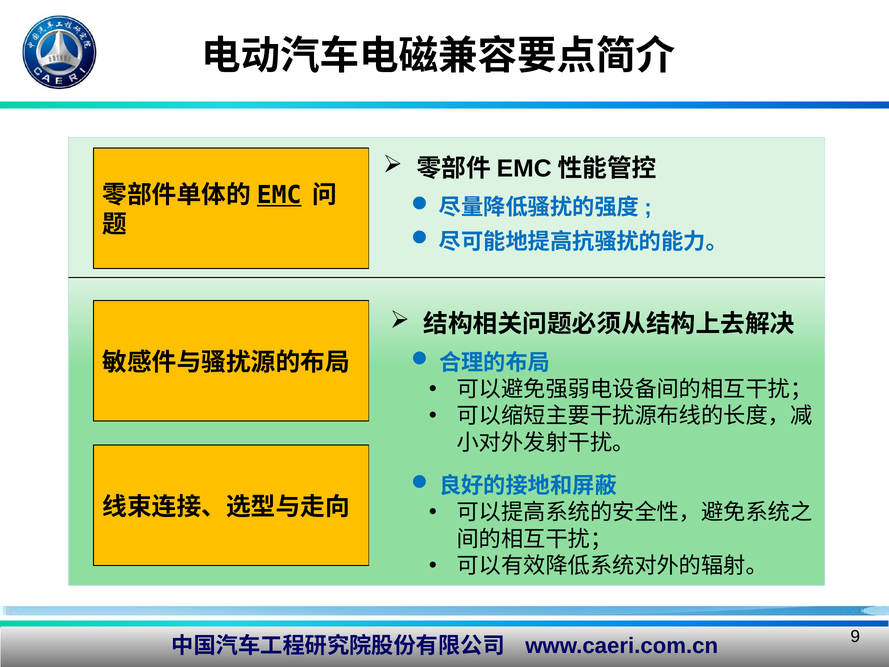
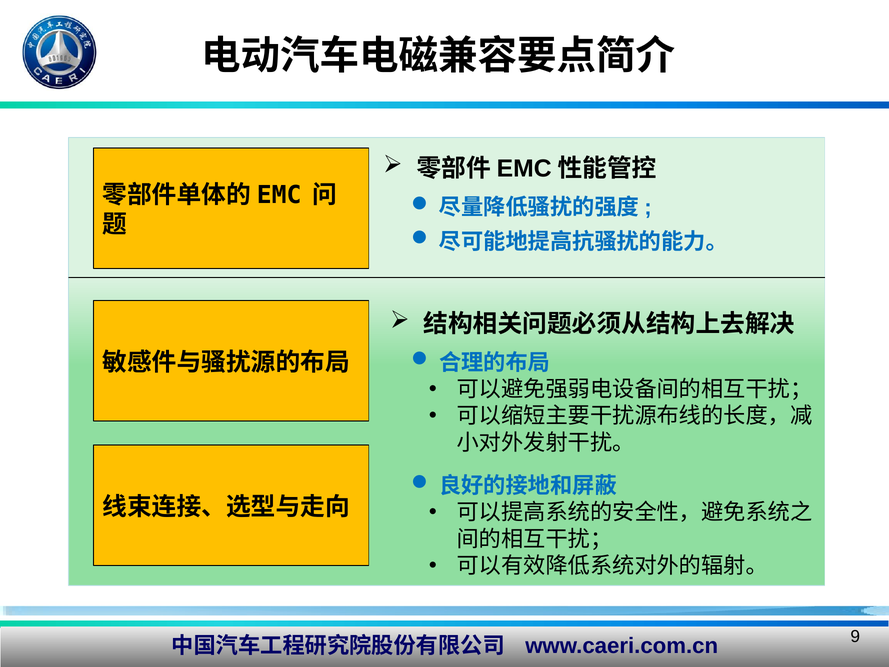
EMC underline: present -> none (279, 195)
